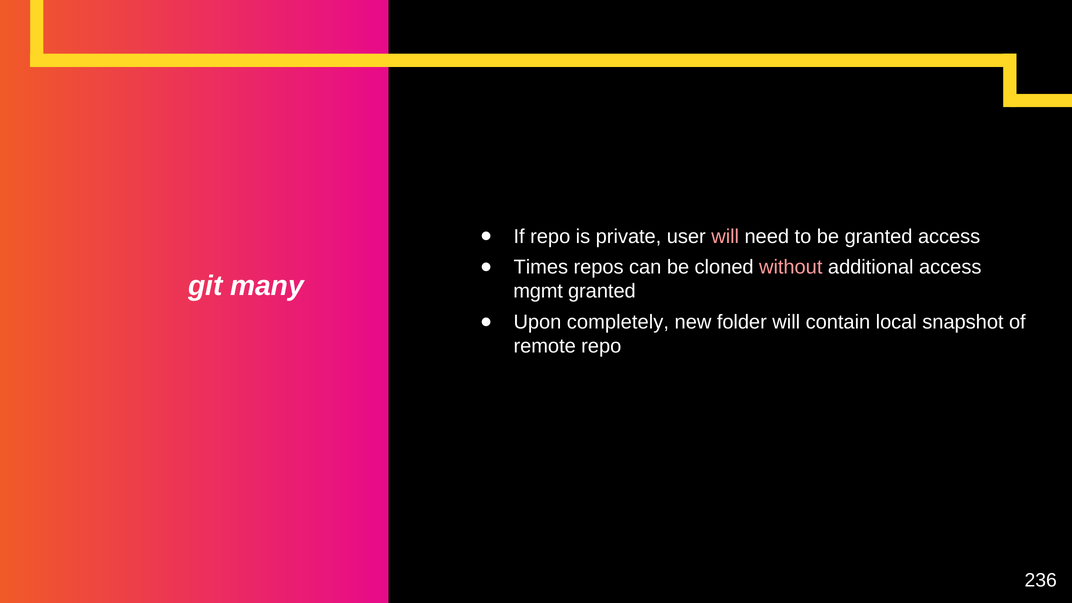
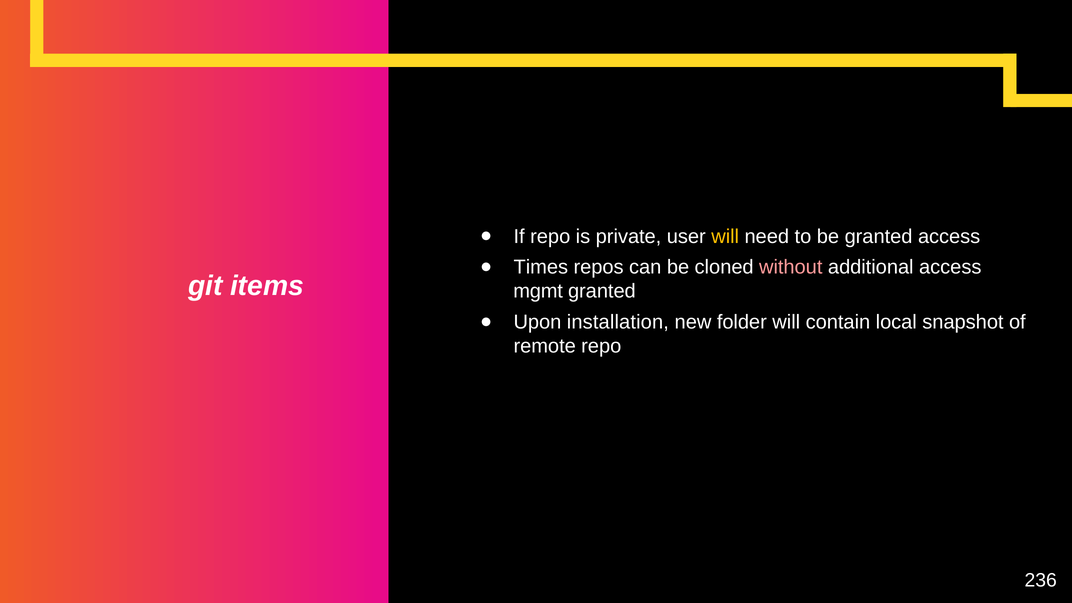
will colour: pink -> yellow (725, 236)
many: many -> items (267, 286)
completely: completely -> installation (618, 322)
